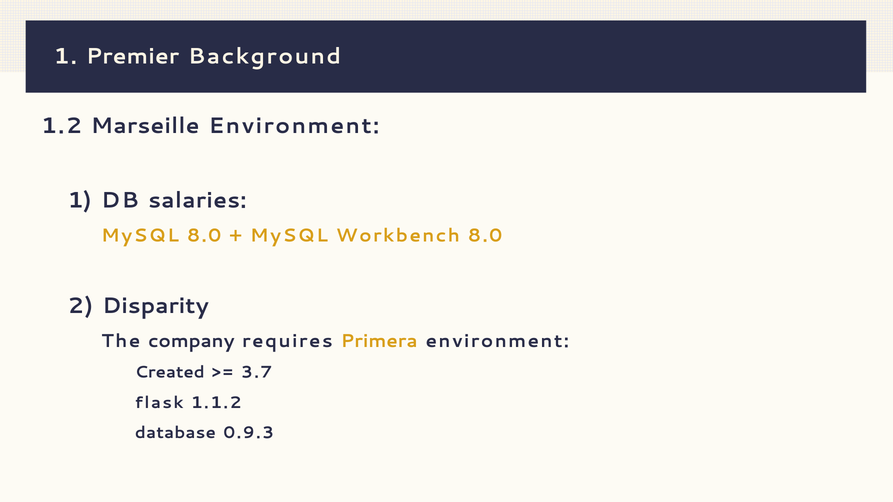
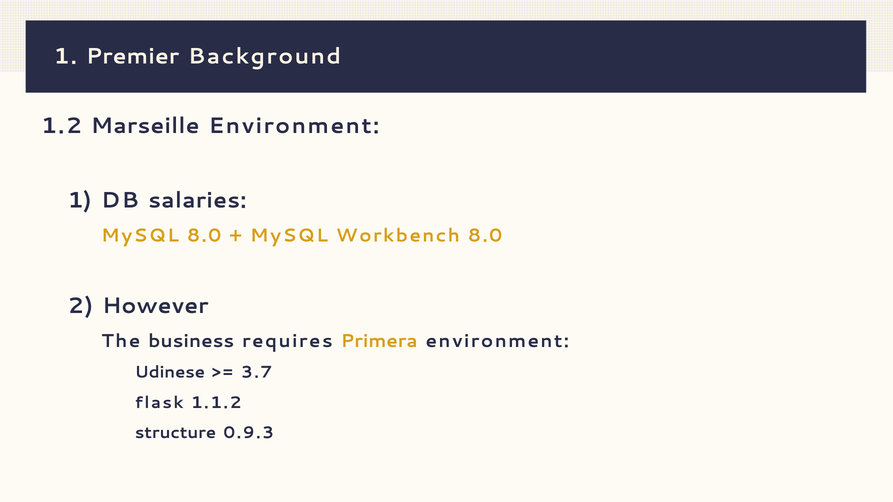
Disparity: Disparity -> However (155, 306)
company: company -> business (191, 341)
Created: Created -> Udinese (170, 373)
database: database -> structure (175, 433)
